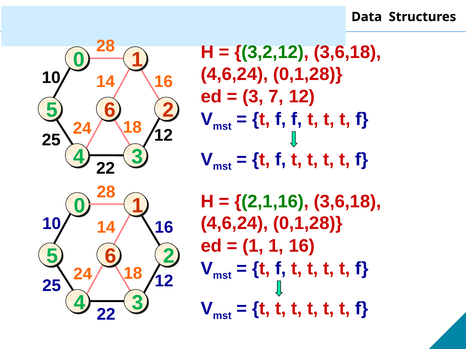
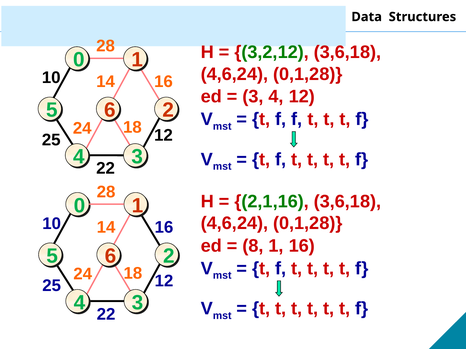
3 7: 7 -> 4 (276, 97)
1: 1 -> 8 (253, 246)
